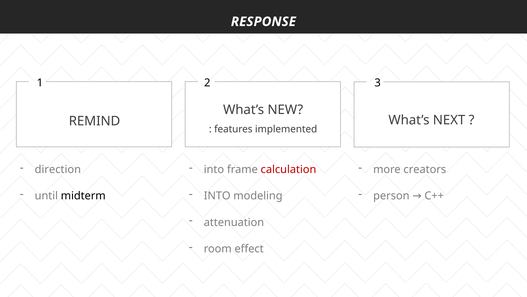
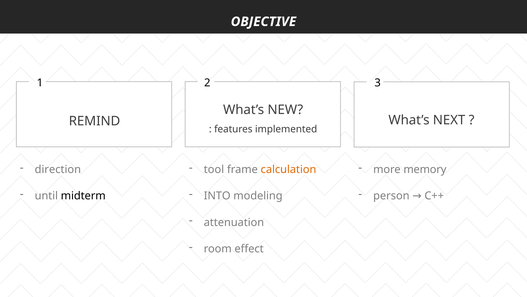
RESPONSE: RESPONSE -> OBJECTIVE (263, 22)
into: into -> tool (214, 169)
calculation colour: red -> orange (288, 169)
creators: creators -> memory (425, 169)
